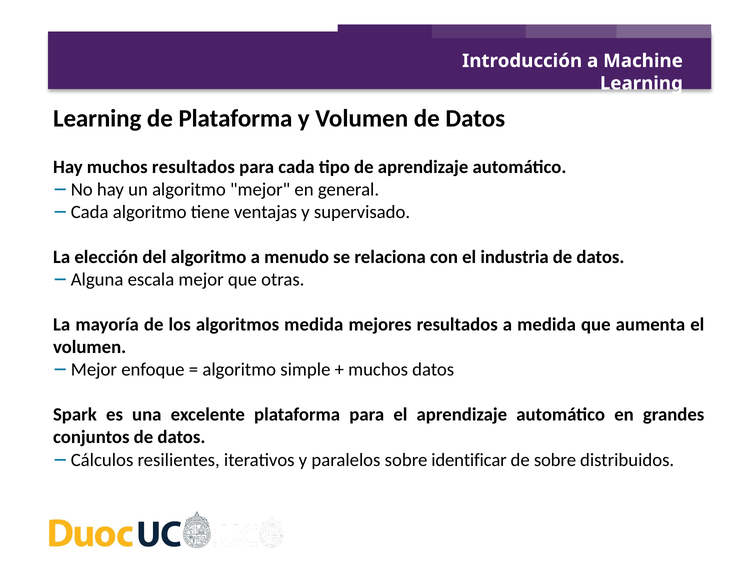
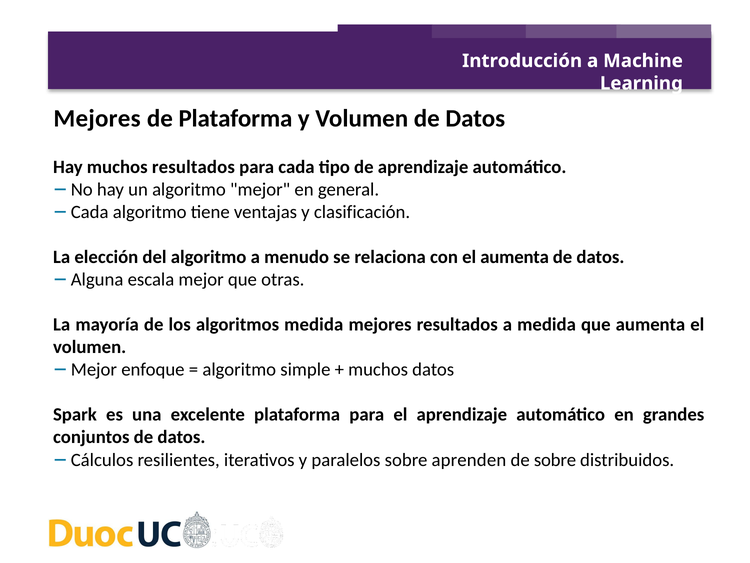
Learning: Learning -> Mejores (97, 119)
supervisado: supervisado -> clasificación (362, 212)
el industria: industria -> aumenta (515, 257)
identificar: identificar -> aprenden (469, 459)
